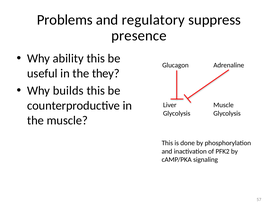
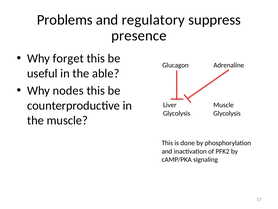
ability: ability -> forget (68, 58)
they: they -> able (106, 73)
builds: builds -> nodes (68, 90)
